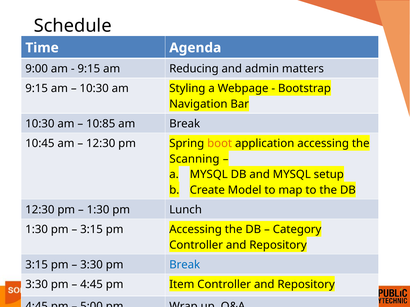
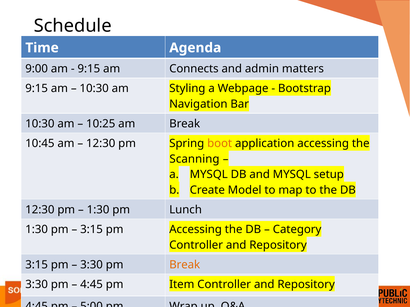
Reducing: Reducing -> Connects (194, 69)
10:85: 10:85 -> 10:25 (101, 124)
Break colour: blue -> orange (185, 265)
